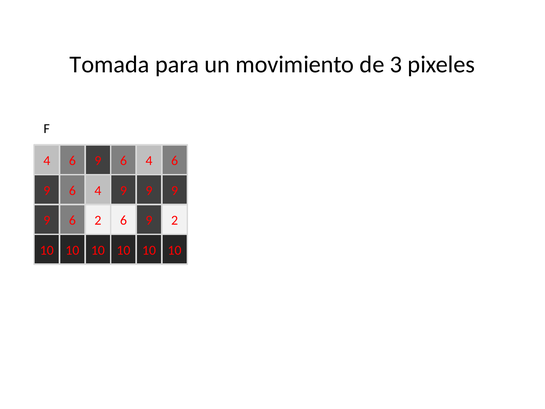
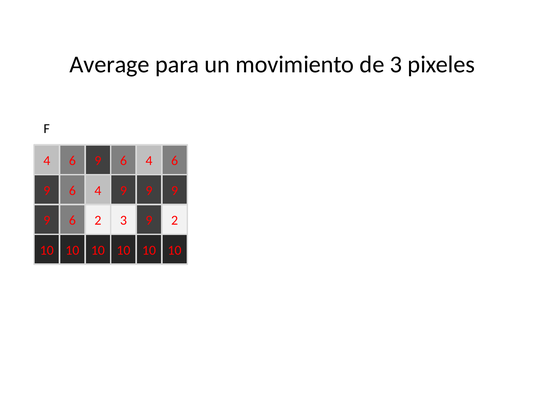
Tomada: Tomada -> Average (110, 64)
2 6: 6 -> 3 (123, 220)
